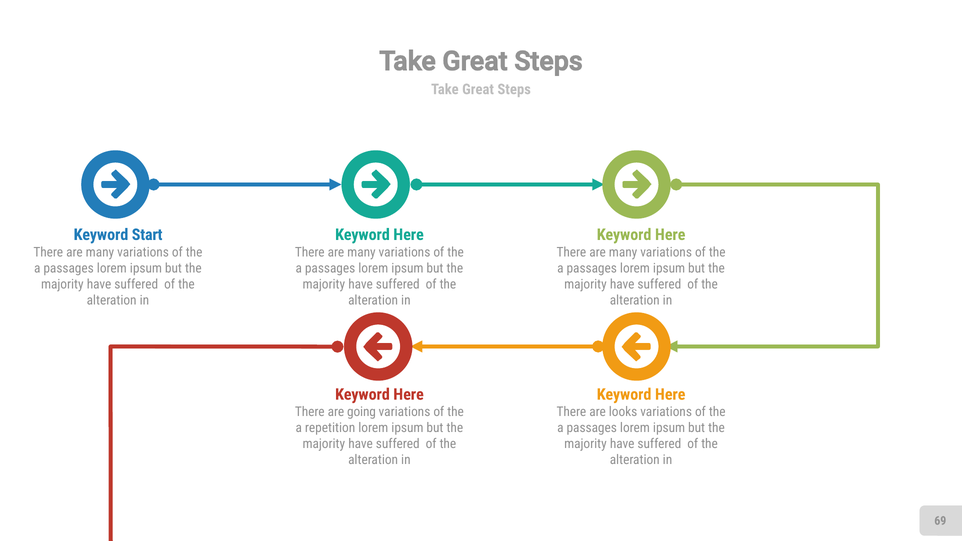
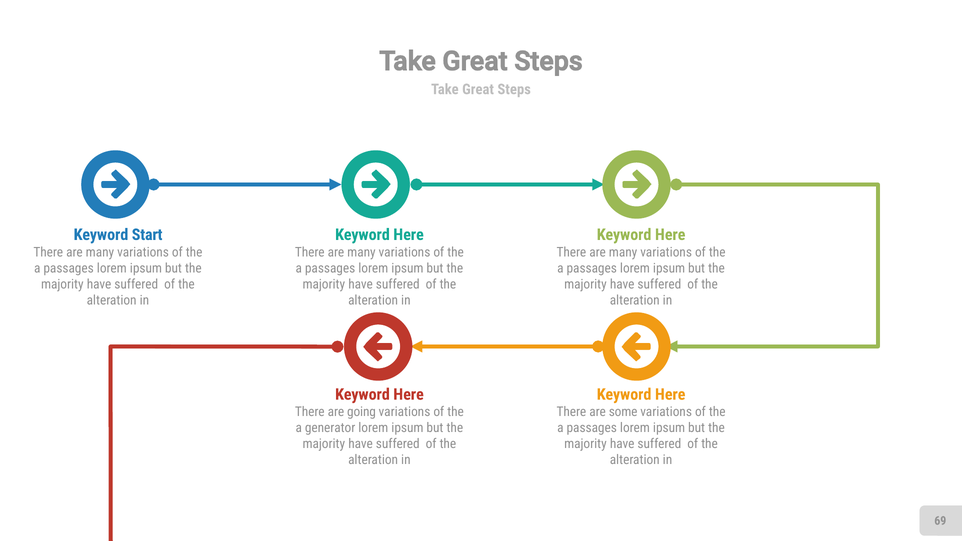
looks: looks -> some (623, 412)
repetition: repetition -> generator (330, 428)
